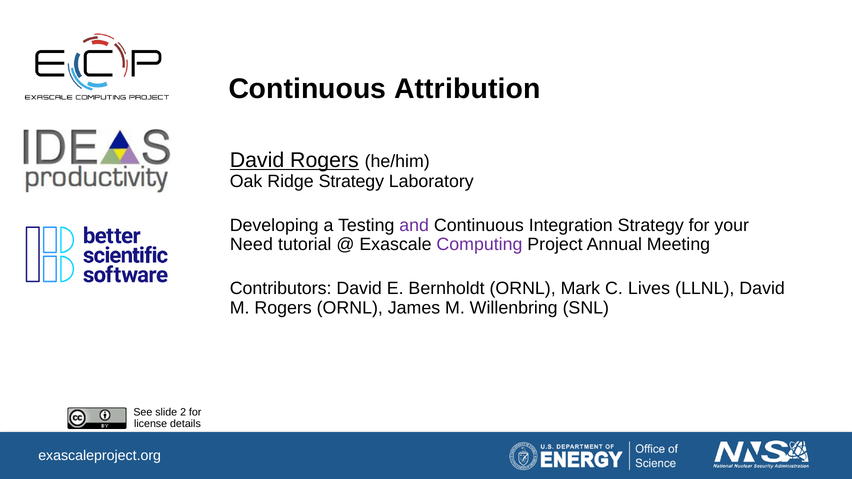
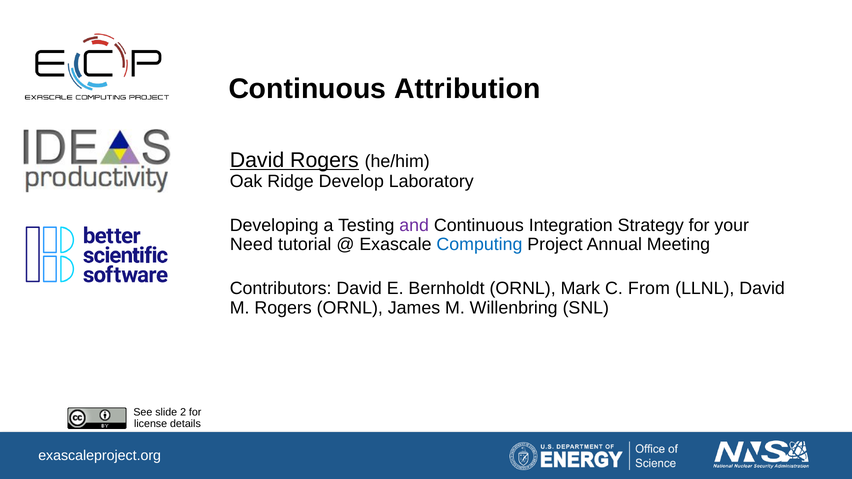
Ridge Strategy: Strategy -> Develop (351, 181)
Computing colour: purple -> blue (479, 245)
Lives: Lives -> From (649, 289)
